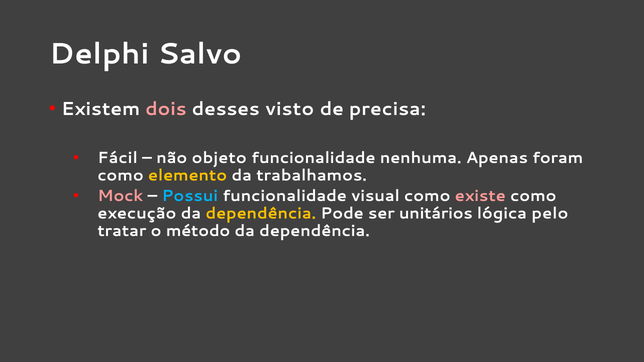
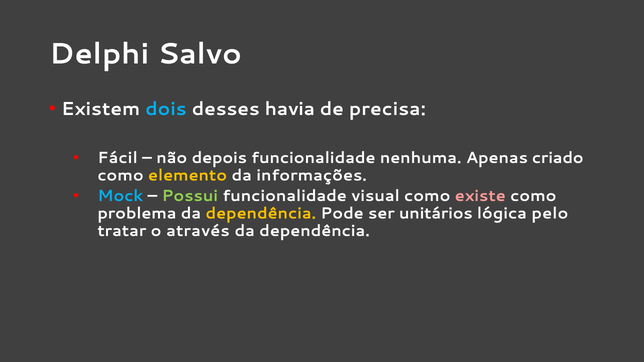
dois colour: pink -> light blue (166, 109)
visto: visto -> havia (290, 109)
objeto: objeto -> depois (219, 158)
foram: foram -> criado (558, 158)
trabalhamos: trabalhamos -> informações (312, 175)
Mock colour: pink -> light blue (120, 196)
Possui colour: light blue -> light green (190, 196)
execução: execução -> problema (137, 214)
método: método -> através (198, 231)
